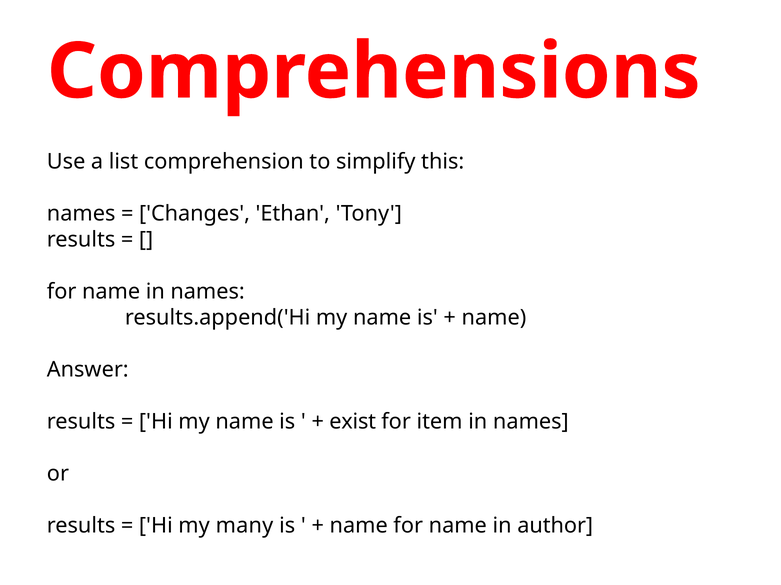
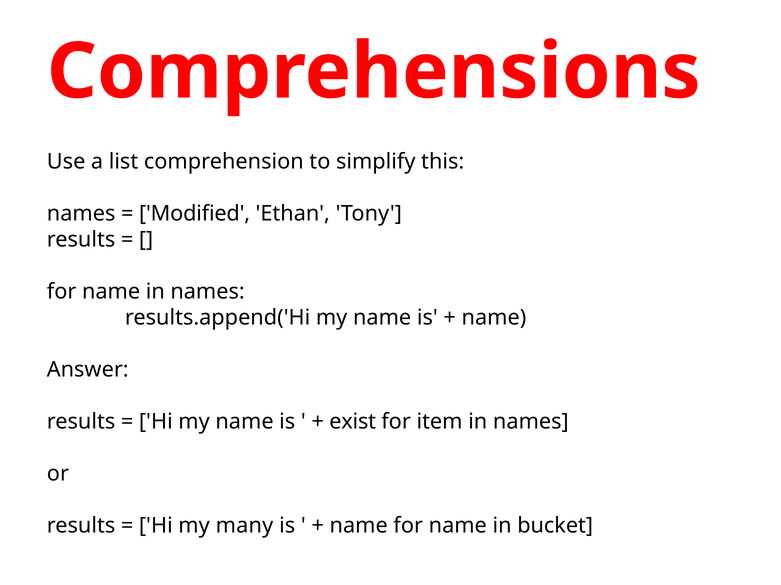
Changes: Changes -> Modified (195, 214)
author: author -> bucket (555, 526)
